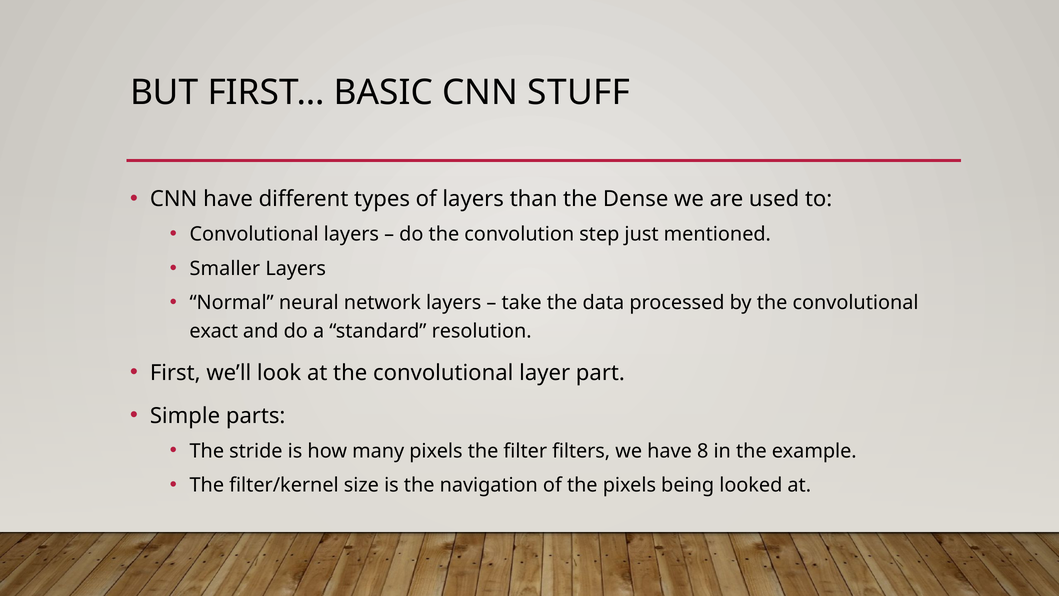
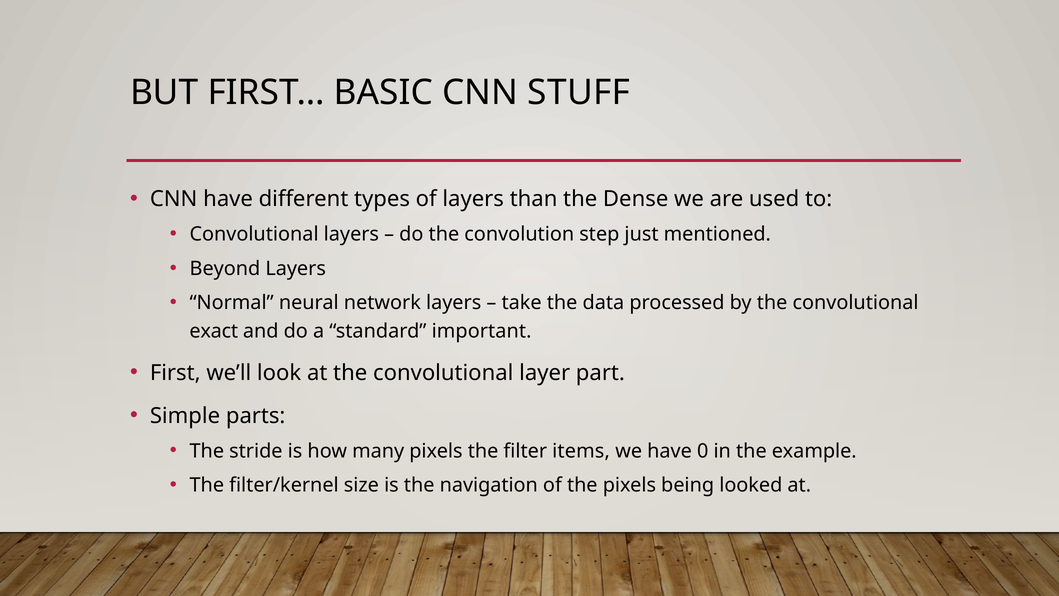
Smaller: Smaller -> Beyond (225, 268)
resolution: resolution -> important (482, 331)
filters: filters -> items (581, 451)
8: 8 -> 0 (703, 451)
